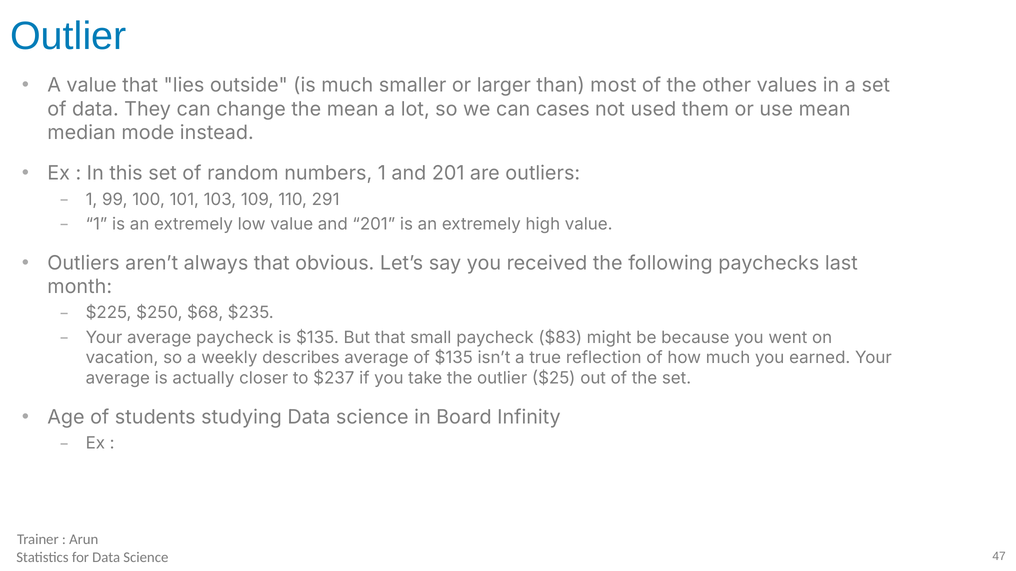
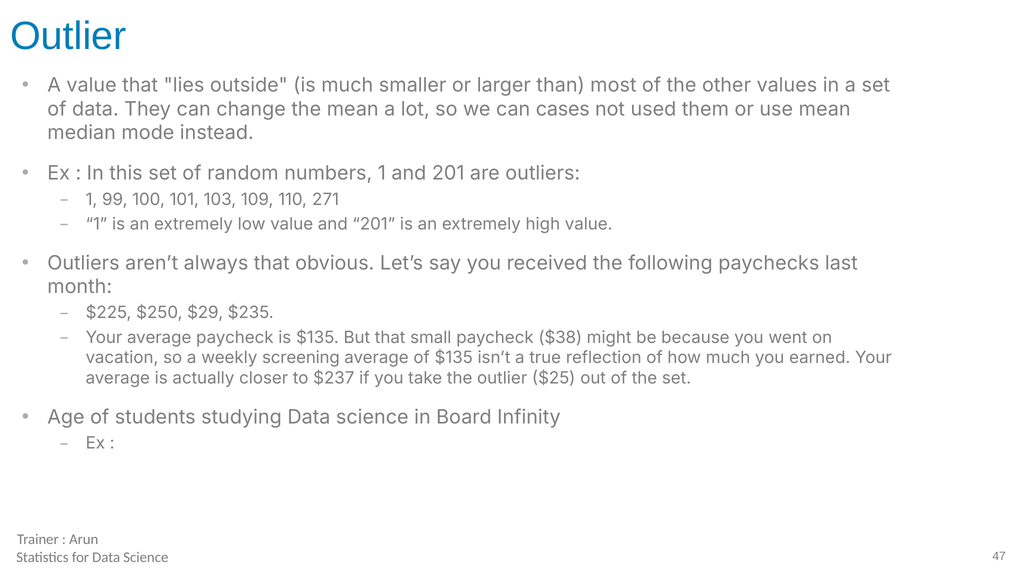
291: 291 -> 271 (326, 200)
$68: $68 -> $29 (205, 313)
$83: $83 -> $38 (560, 338)
describes: describes -> screening (301, 358)
